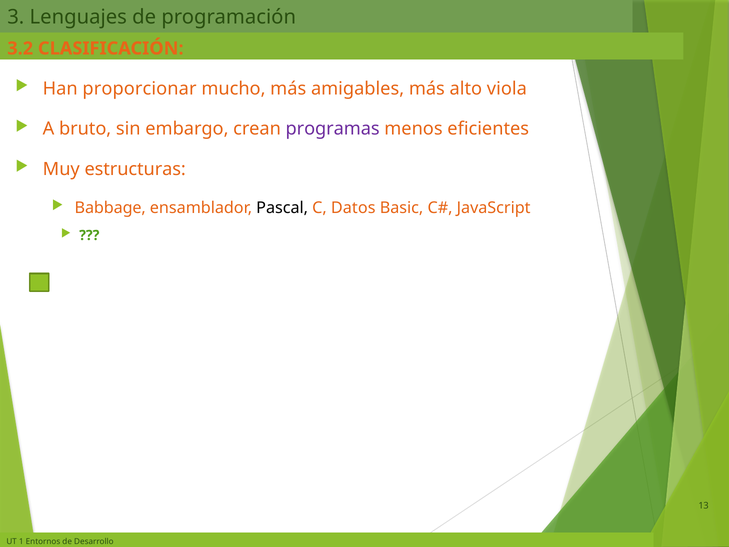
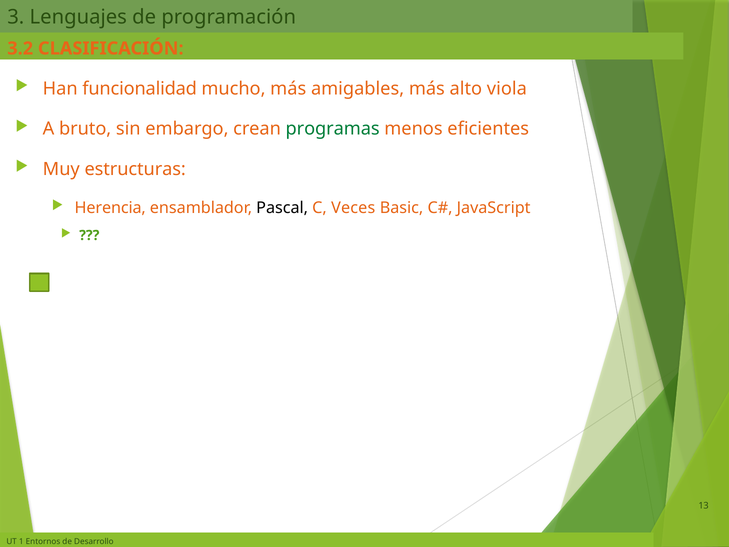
proporcionar: proporcionar -> funcionalidad (140, 89)
programas colour: purple -> green (333, 129)
Babbage: Babbage -> Herencia (110, 208)
Datos: Datos -> Veces (353, 208)
